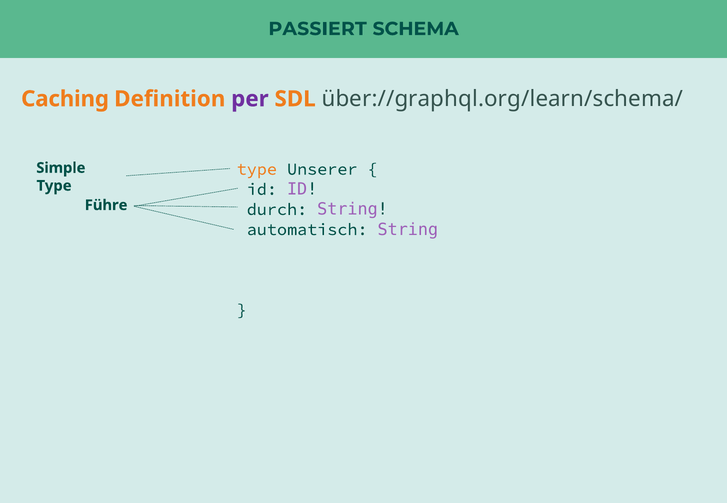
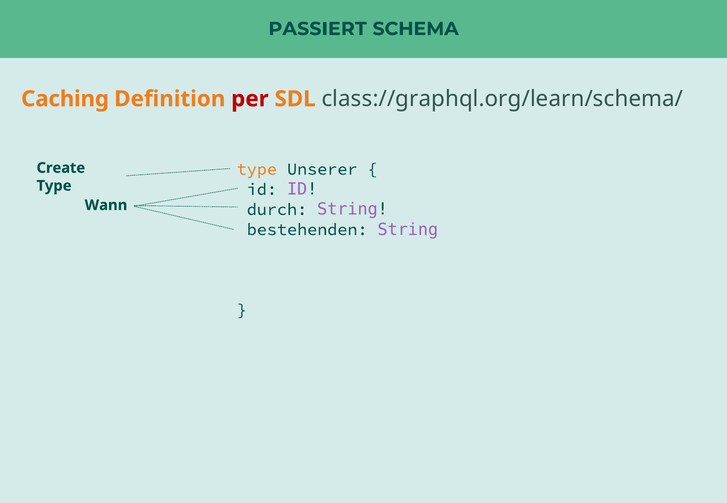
per colour: purple -> red (250, 99)
über://graphql.org/learn/schema/: über://graphql.org/learn/schema/ -> class://graphql.org/learn/schema/ (502, 99)
Simple: Simple -> Create (61, 168)
Führe: Führe -> Wann (106, 205)
automatisch: automatisch -> bestehenden (307, 230)
